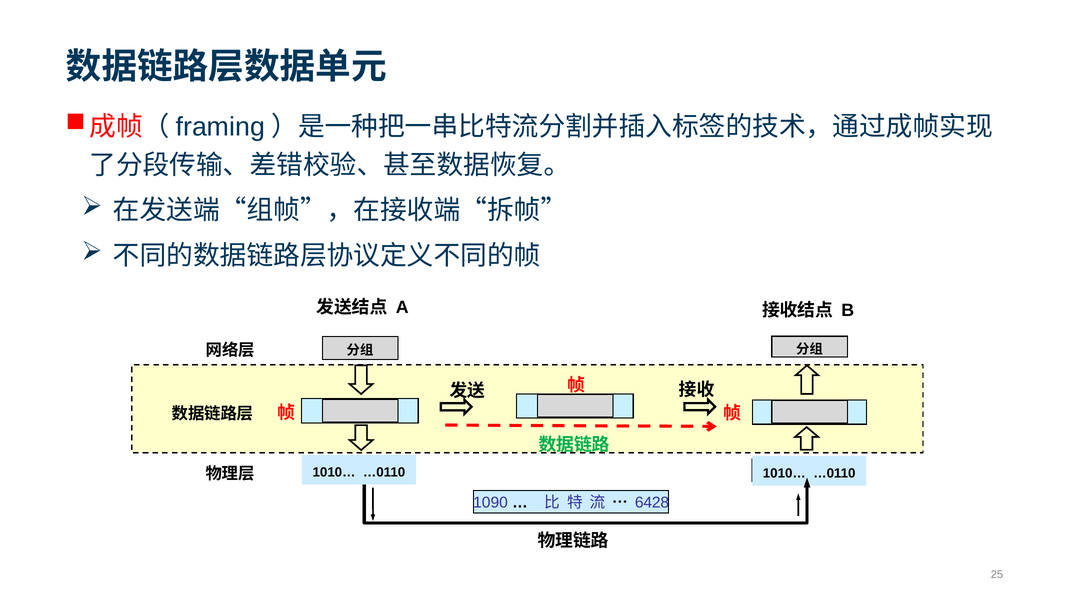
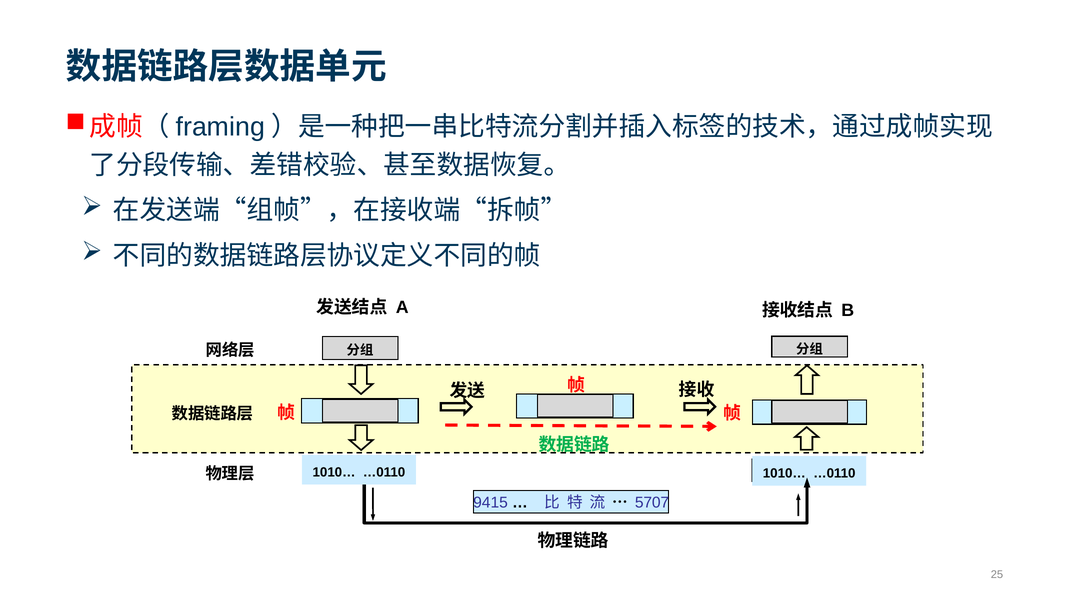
1090: 1090 -> 9415 (491, 503)
6428: 6428 -> 5707 (652, 503)
